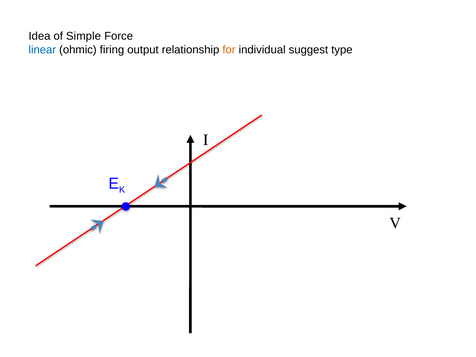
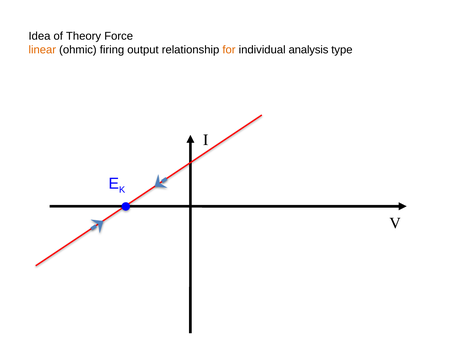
Simple: Simple -> Theory (84, 36)
linear colour: blue -> orange (42, 50)
suggest: suggest -> analysis (309, 50)
